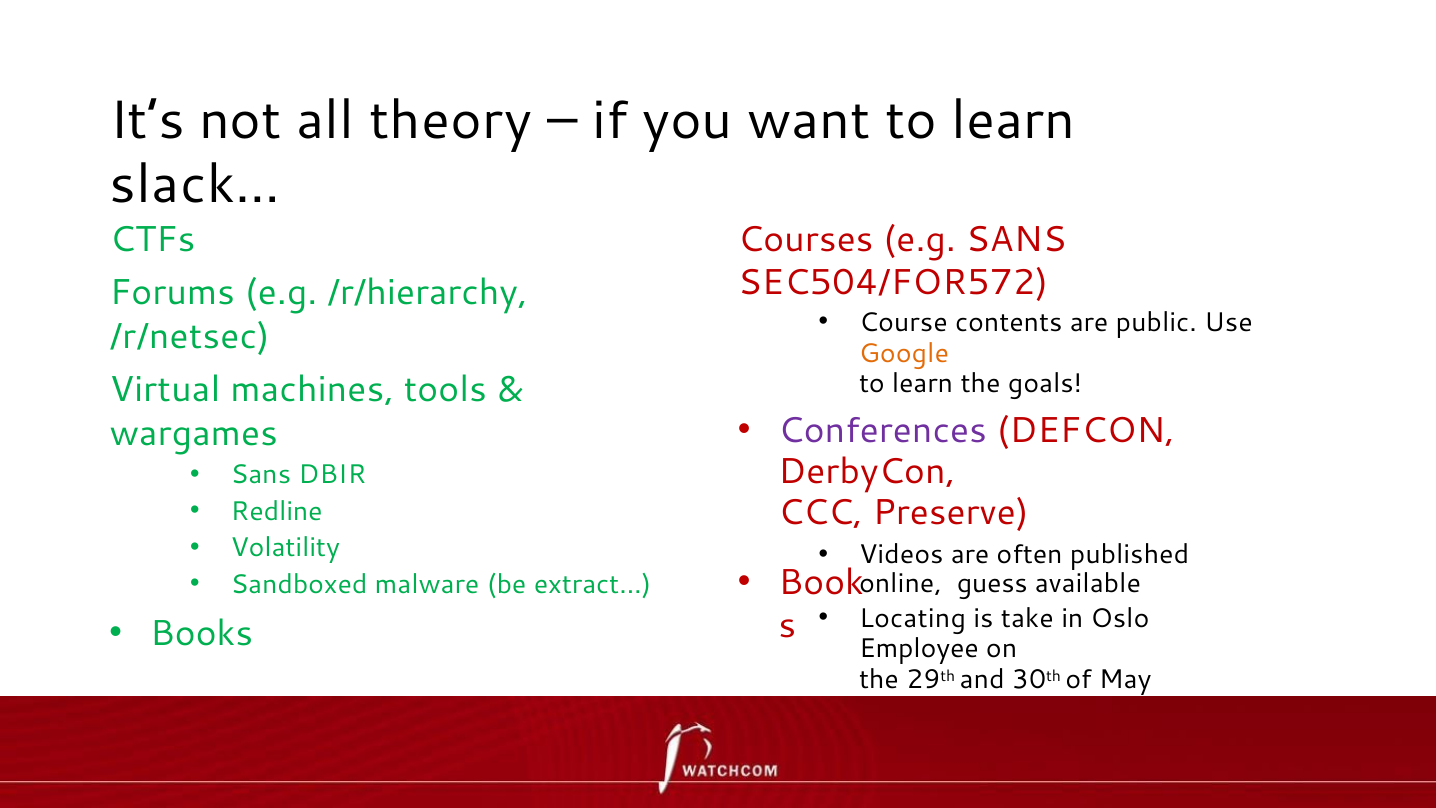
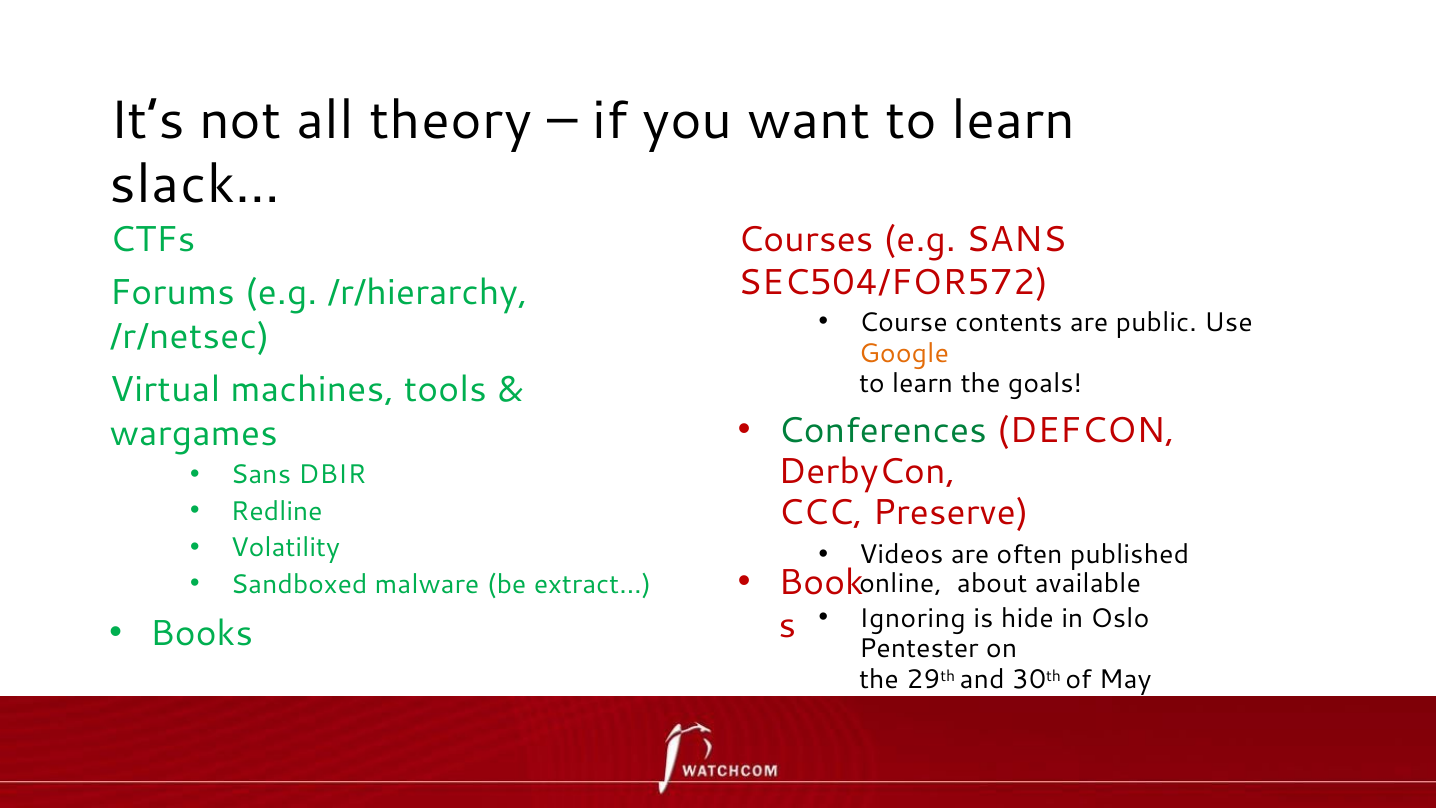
Conferences colour: purple -> green (883, 430)
guess: guess -> about (992, 583)
Locating: Locating -> Ignoring (912, 618)
take: take -> hide (1027, 618)
Employee: Employee -> Pentester (919, 649)
